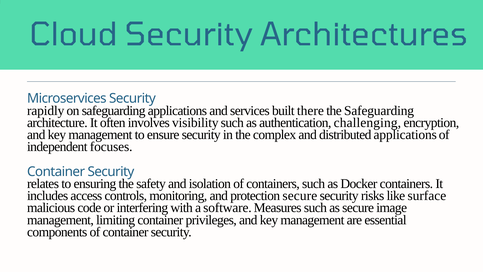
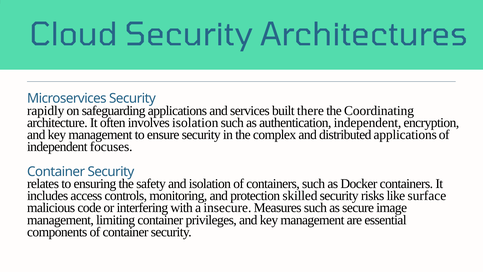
the Safeguarding: Safeguarding -> Coordinating (379, 110)
involves visibility: visibility -> isolation (195, 123)
authentication challenging: challenging -> independent (367, 123)
protection secure: secure -> skilled (300, 196)
software: software -> insecure (227, 208)
